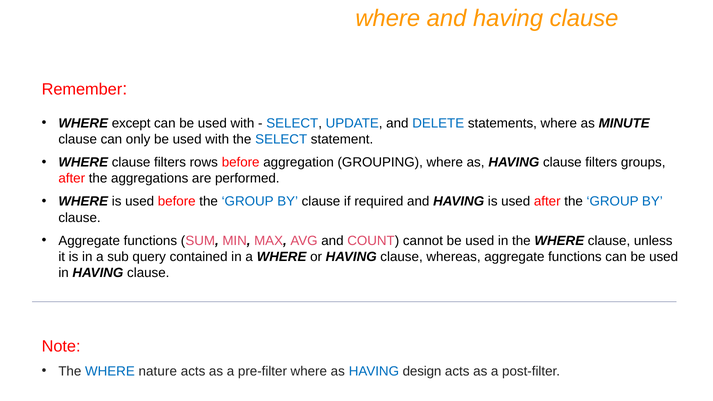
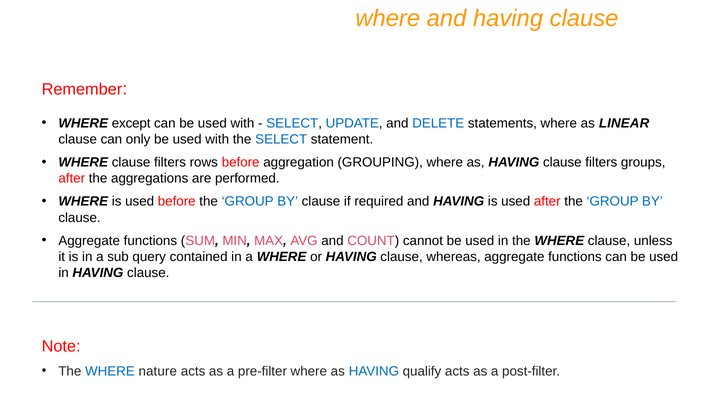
MINUTE: MINUTE -> LINEAR (624, 123)
design: design -> qualify (422, 371)
